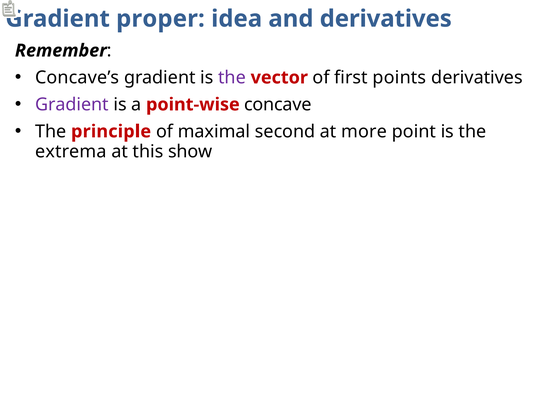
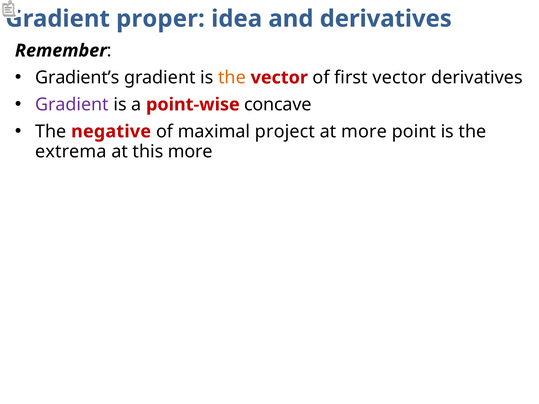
Concave’s: Concave’s -> Gradient’s (77, 78)
the colour: purple -> orange (232, 78)
first points: points -> vector (399, 78)
principle: principle -> negative (111, 132)
second: second -> project (285, 132)
this show: show -> more (190, 152)
